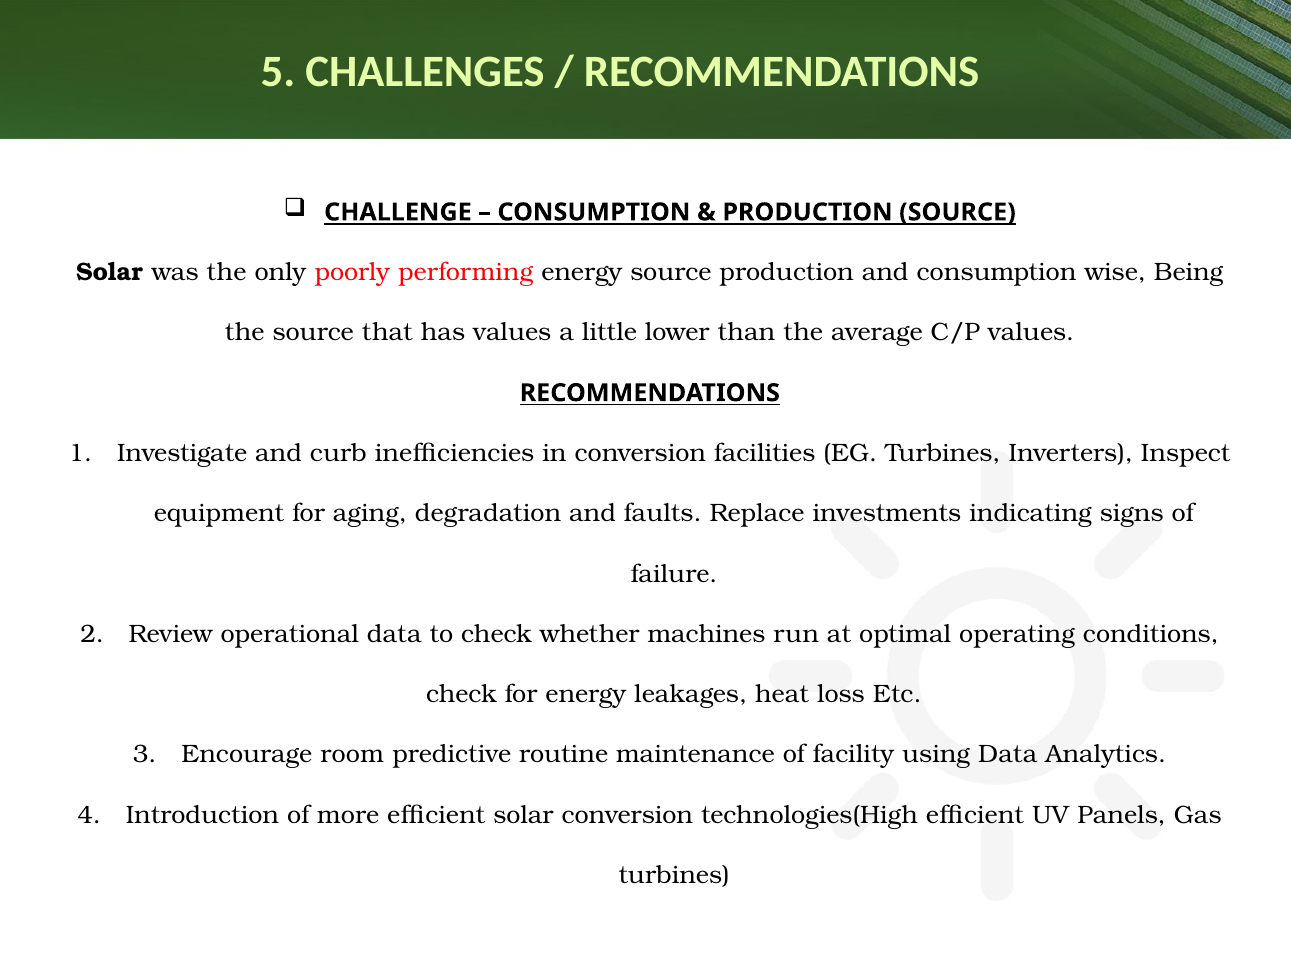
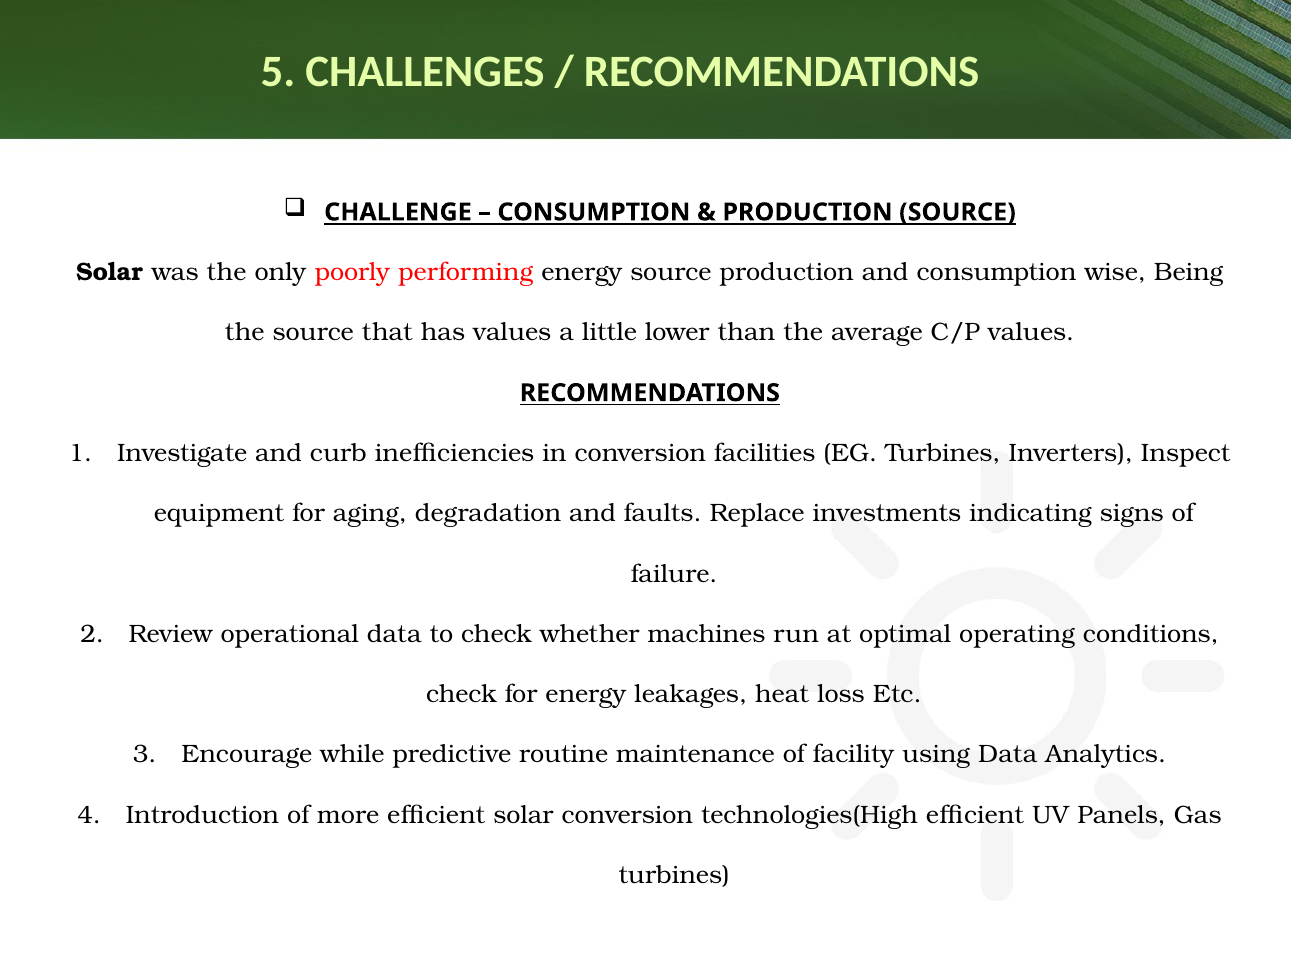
room: room -> while (352, 755)
